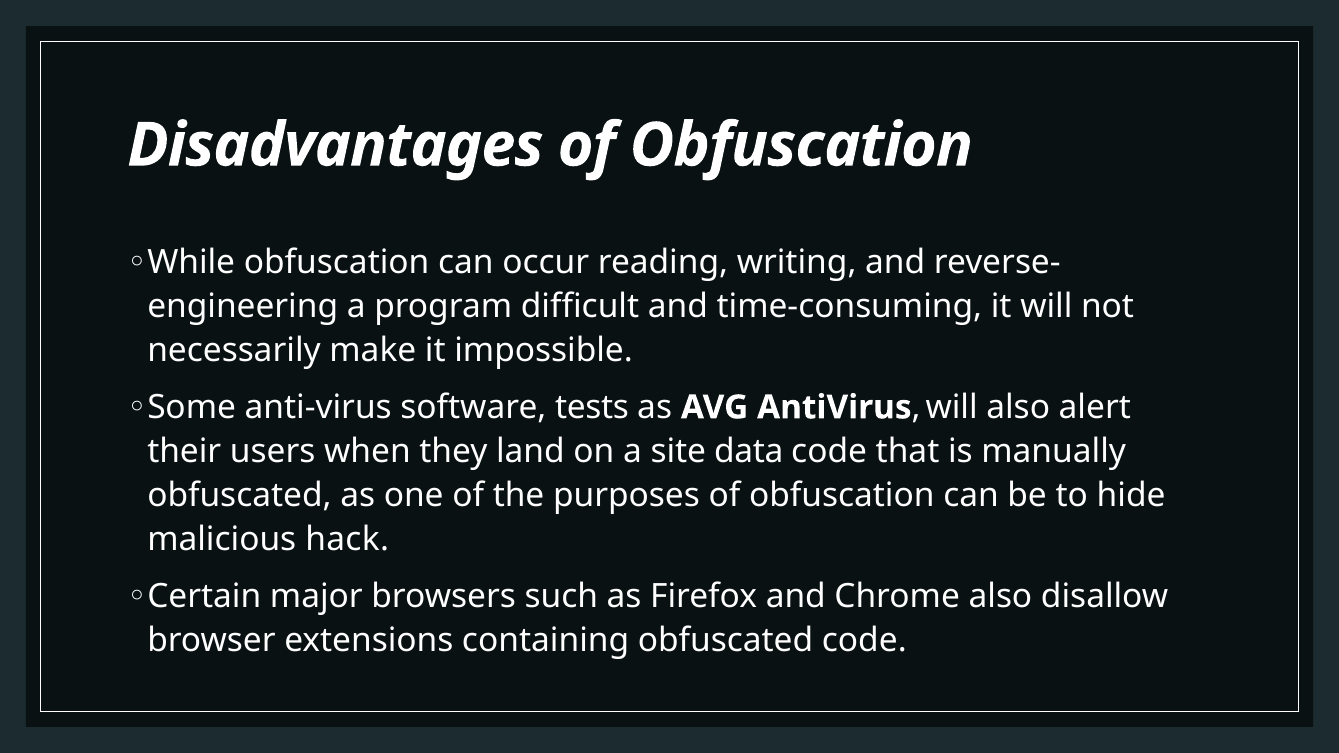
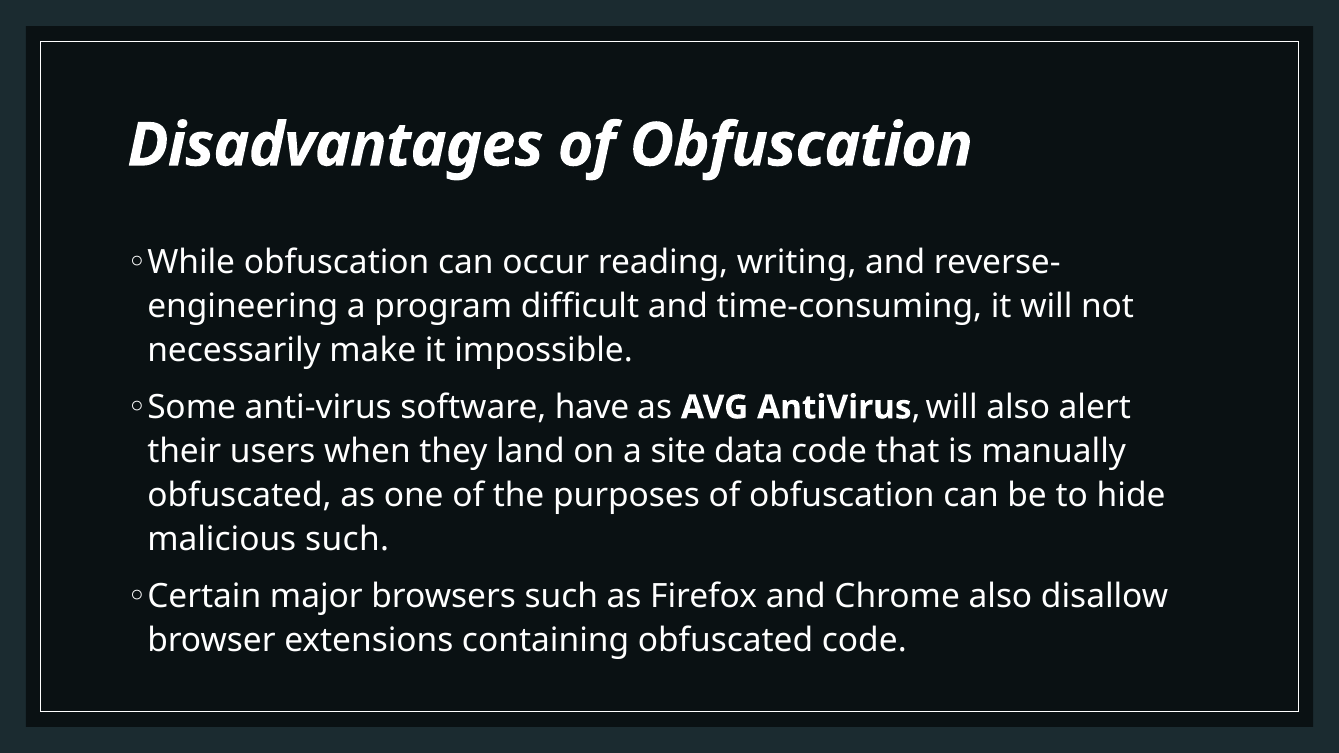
tests: tests -> have (592, 407)
malicious hack: hack -> such (347, 540)
